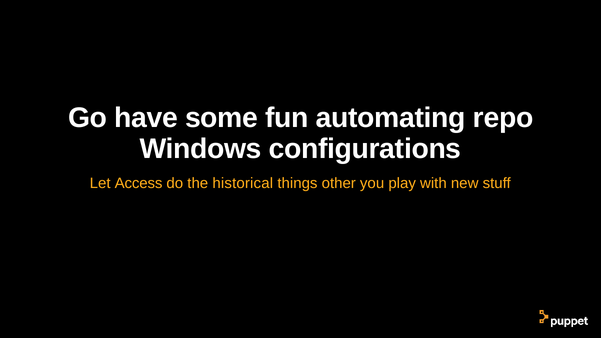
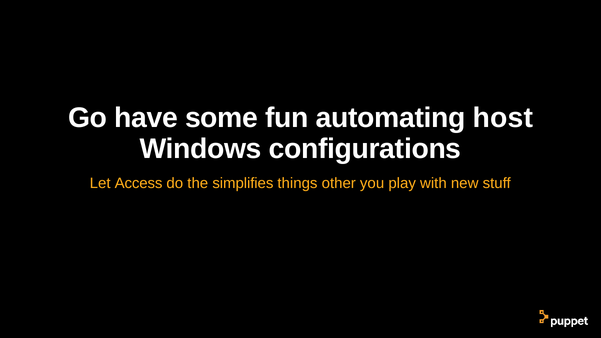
repo: repo -> host (503, 118)
historical: historical -> simplifies (243, 183)
